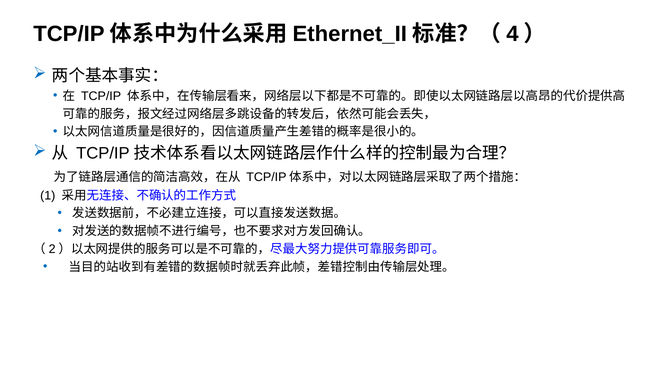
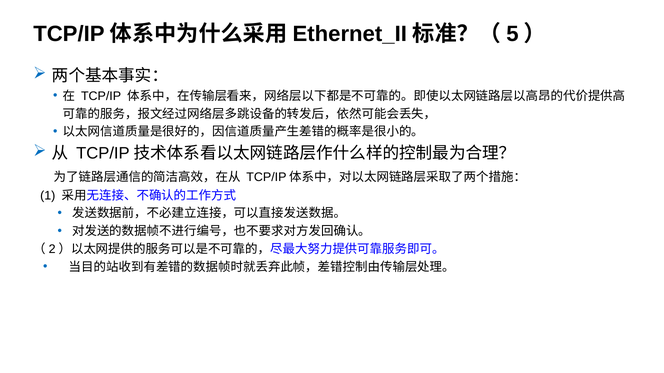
4: 4 -> 5 (512, 34)
